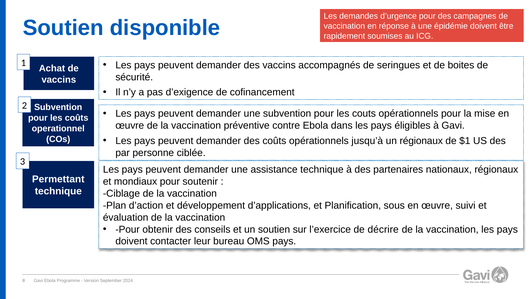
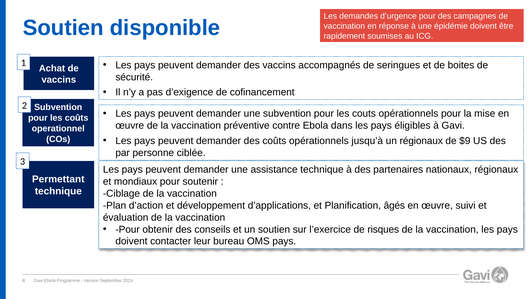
$1: $1 -> $9 (465, 141)
sous: sous -> âgés (394, 205)
décrire: décrire -> risques (383, 229)
